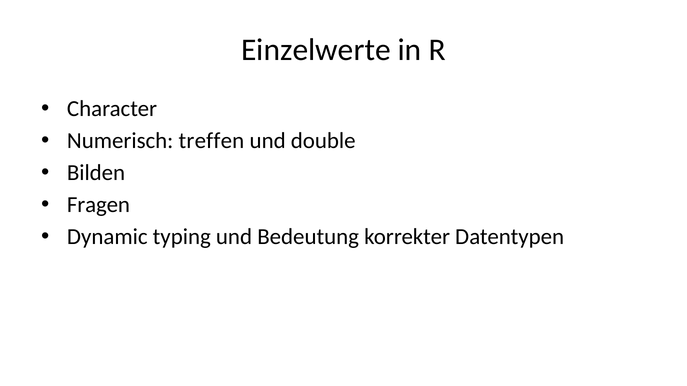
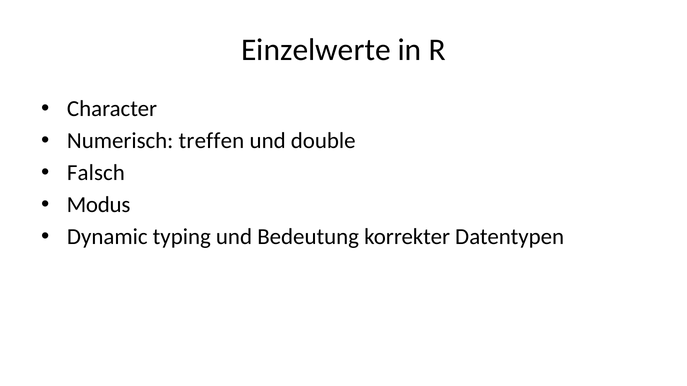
Bilden: Bilden -> Falsch (96, 173)
Fragen: Fragen -> Modus (98, 205)
